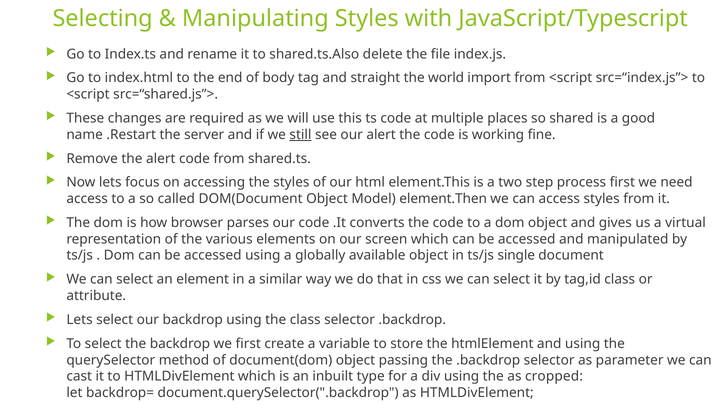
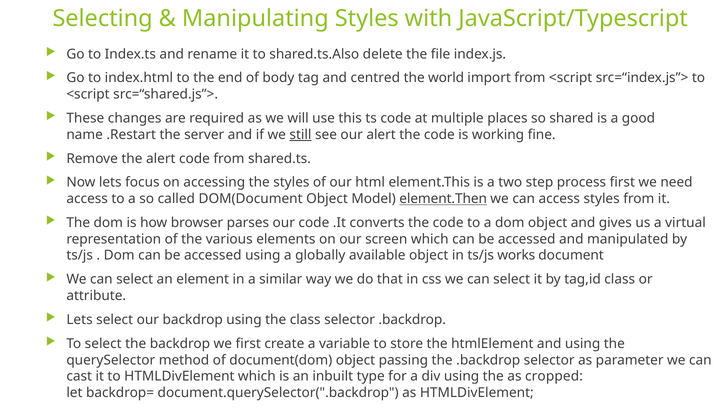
straight: straight -> centred (375, 78)
element.Then underline: none -> present (443, 199)
single: single -> works (516, 256)
